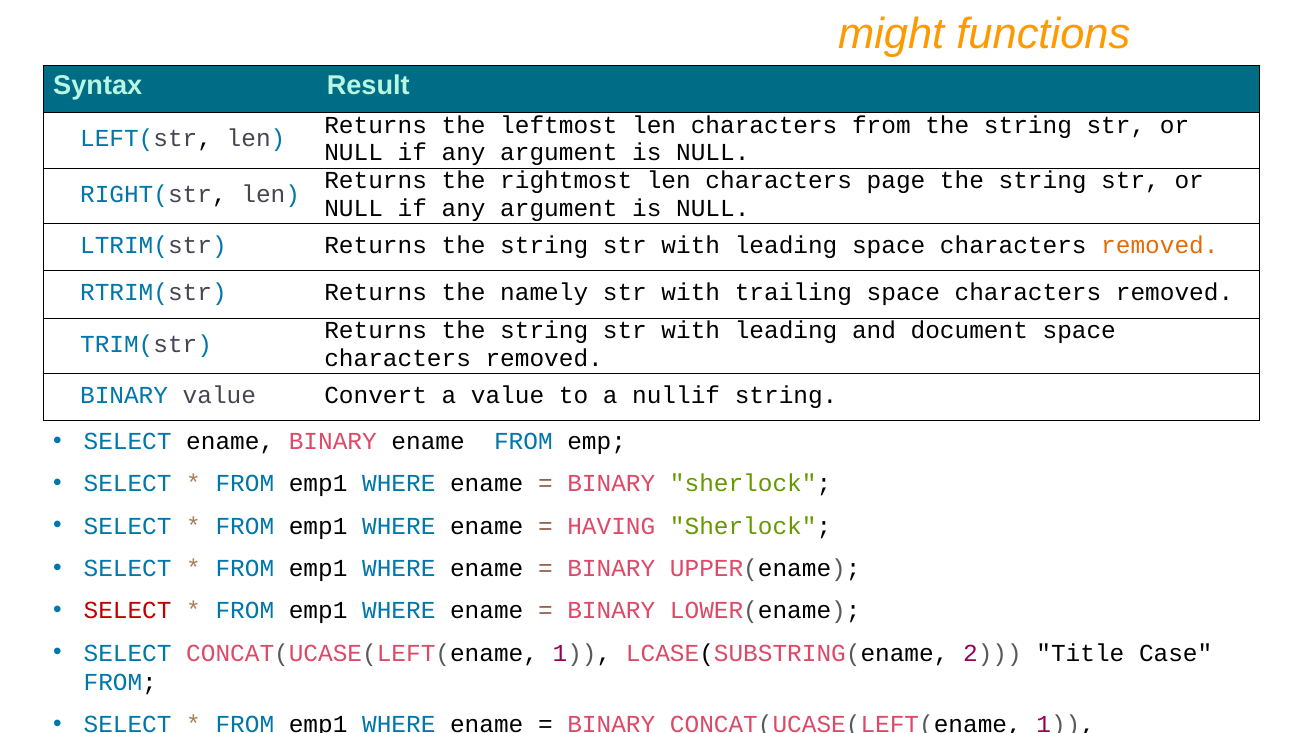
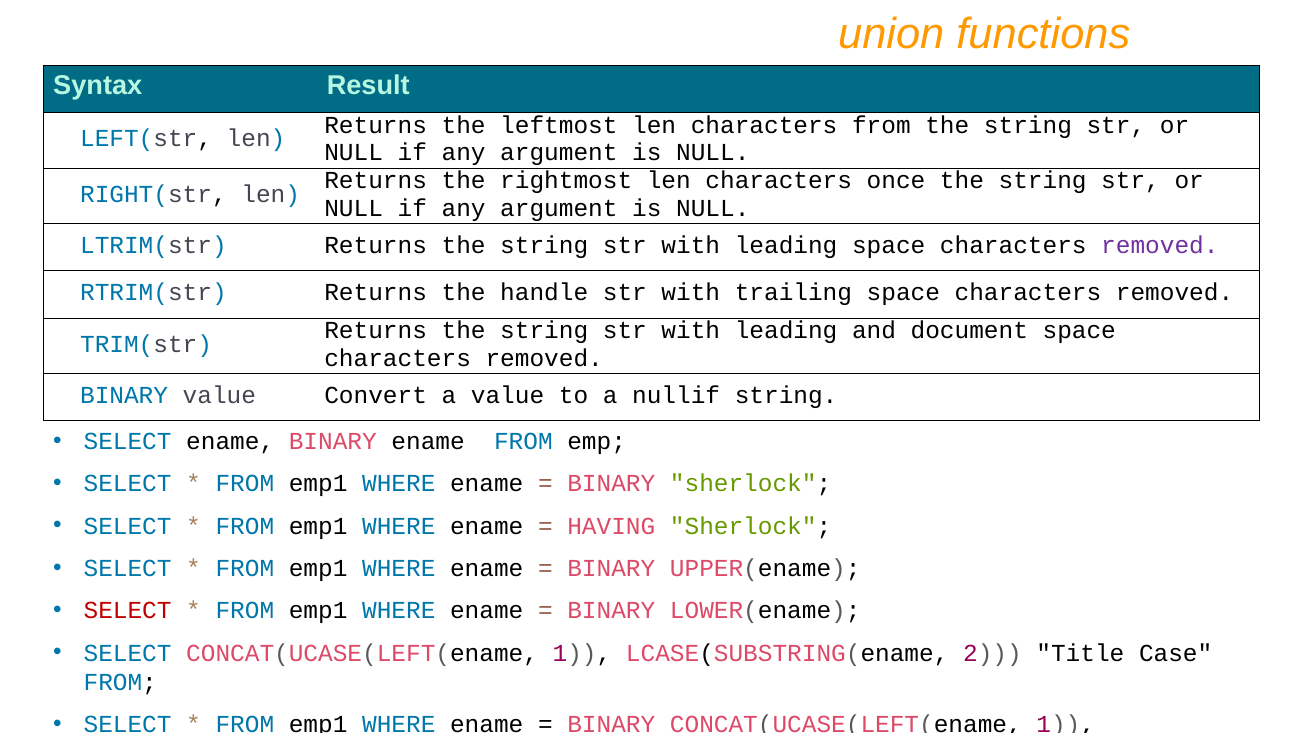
might: might -> union (891, 34)
page: page -> once (896, 180)
removed colour: orange -> purple (1160, 246)
namely: namely -> handle (544, 293)
